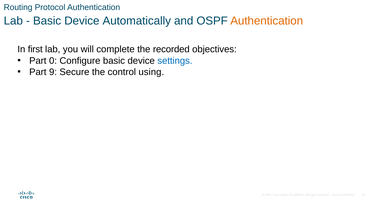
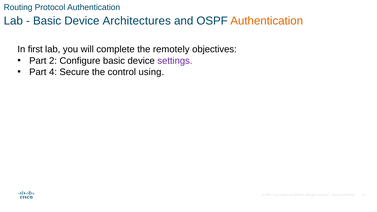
Automatically: Automatically -> Architectures (137, 21)
recorded: recorded -> remotely (171, 49)
0: 0 -> 2 (53, 61)
settings colour: blue -> purple (175, 61)
9: 9 -> 4 (53, 72)
